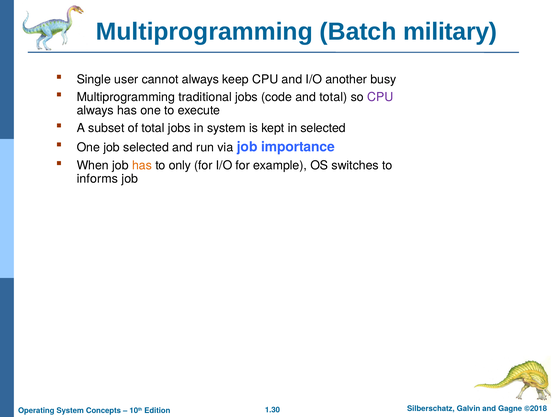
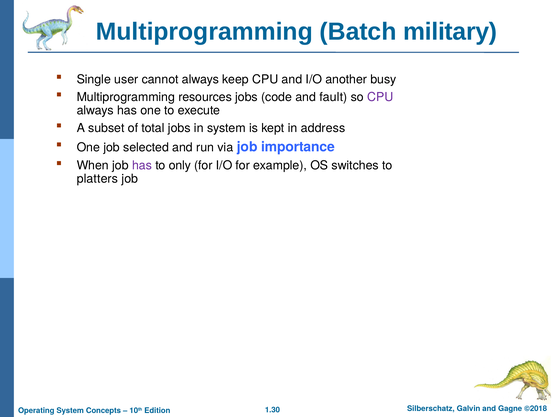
traditional: traditional -> resources (205, 97)
and total: total -> fault (333, 97)
in selected: selected -> address (323, 128)
has colour: orange -> purple (142, 166)
informs: informs -> platters (97, 179)
